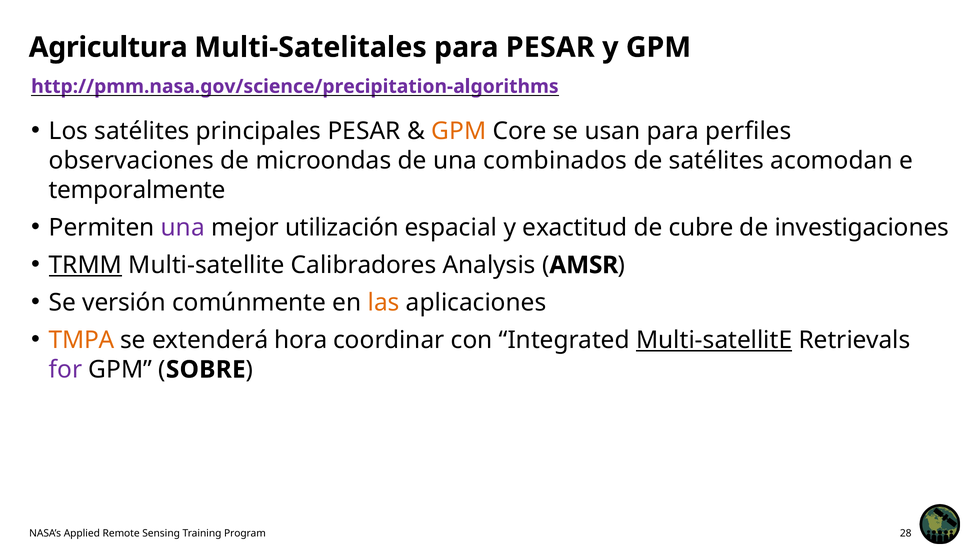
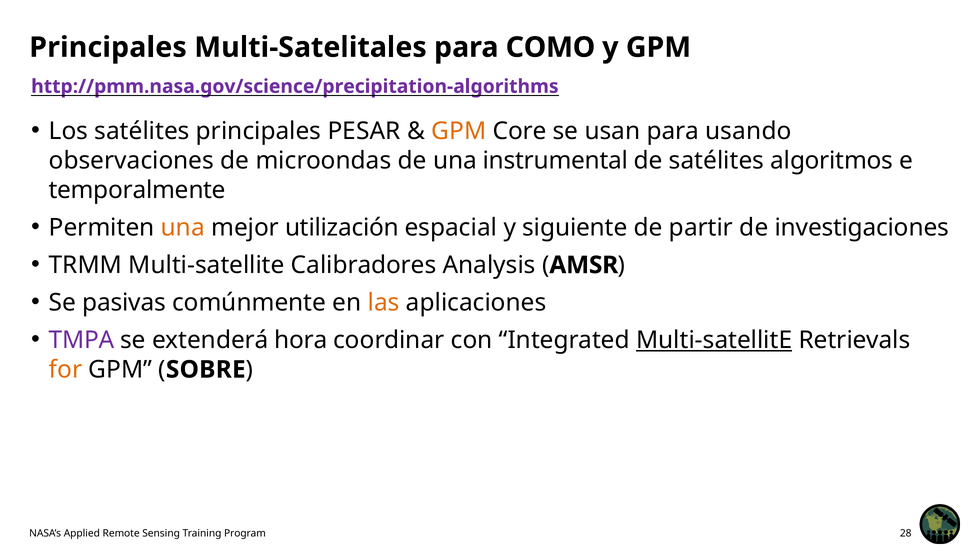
Agricultura: Agricultura -> Principales (108, 47)
para PESAR: PESAR -> COMO (550, 47)
perfiles: perfiles -> usando (748, 131)
combinados: combinados -> instrumental (556, 161)
acomodan: acomodan -> algoritmos (832, 161)
una colour: purple -> orange (183, 227)
exactitud: exactitud -> siguiente (575, 227)
cubre: cubre -> partir (701, 227)
TRMM underline: present -> none (85, 265)
versión: versión -> pasivas (124, 303)
TMPA colour: orange -> purple (81, 340)
for colour: purple -> orange (65, 369)
